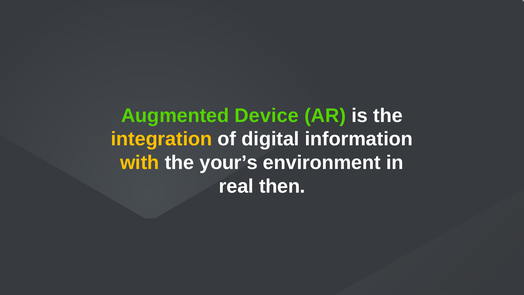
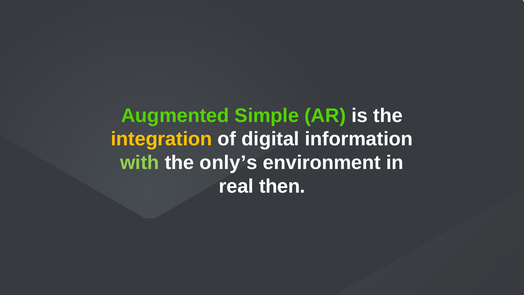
Device: Device -> Simple (267, 115)
with colour: yellow -> light green (140, 163)
your’s: your’s -> only’s (228, 163)
